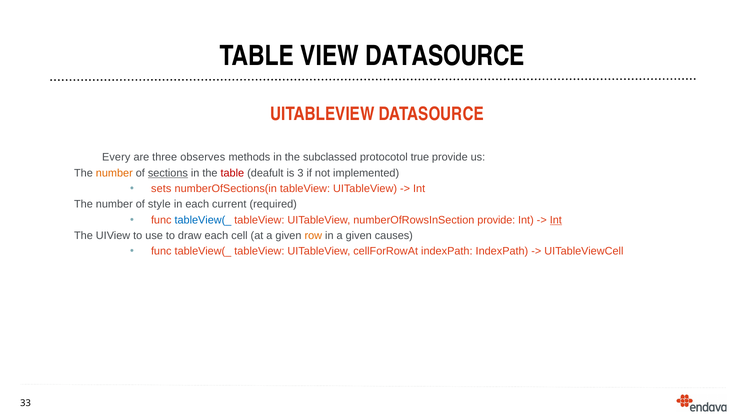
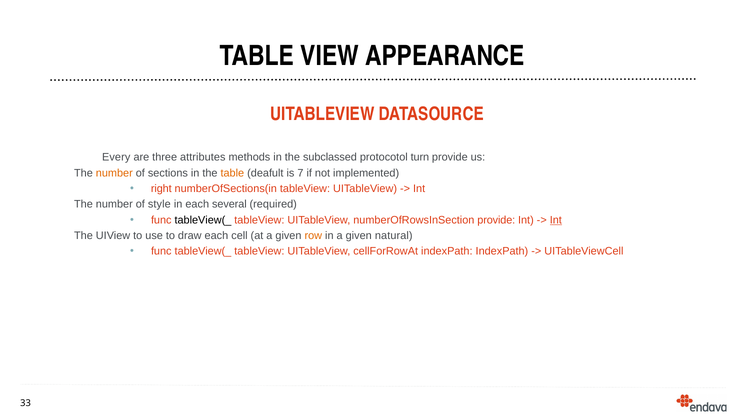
VIEW DATASOURCE: DATASOURCE -> APPEARANCE (445, 56)
observes: observes -> attributes (203, 157)
true: true -> turn (420, 157)
sections underline: present -> none (168, 173)
table colour: red -> orange (232, 173)
3: 3 -> 7 (300, 173)
sets: sets -> right (161, 188)
current: current -> several (229, 204)
tableView(_ colour: blue -> black (203, 220)
causes: causes -> natural (394, 235)
